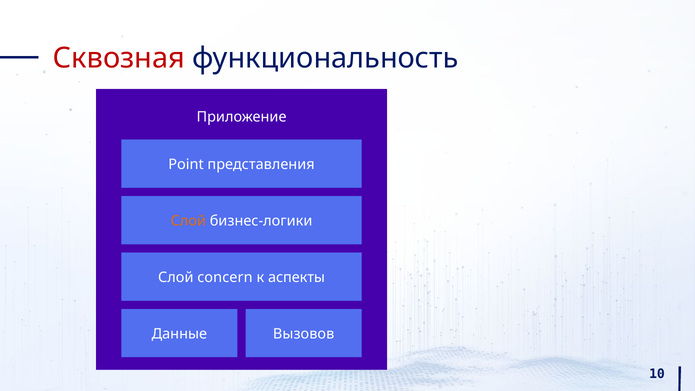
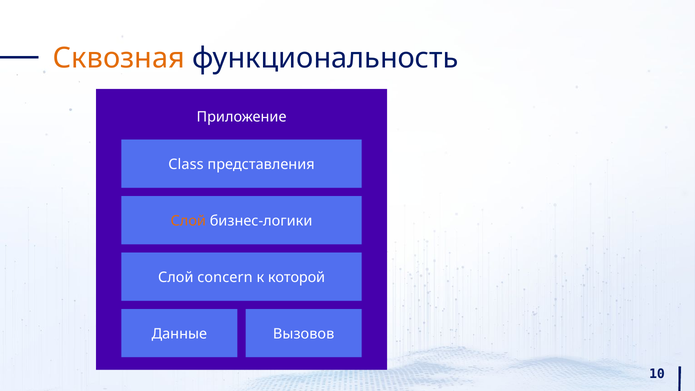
Сквозная colour: red -> orange (119, 58)
Point: Point -> Class (186, 165)
аспекты: аспекты -> которой (297, 278)
